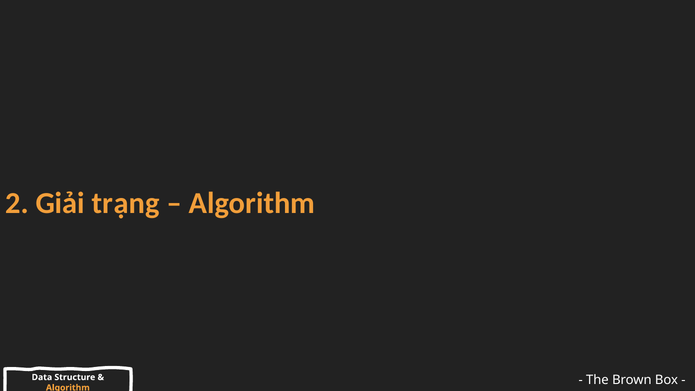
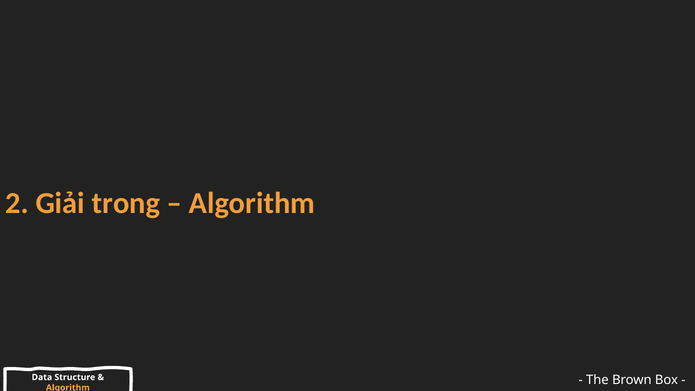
trạng: trạng -> trong (126, 203)
